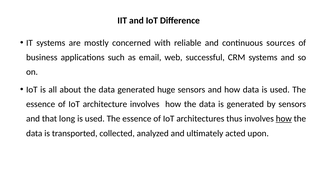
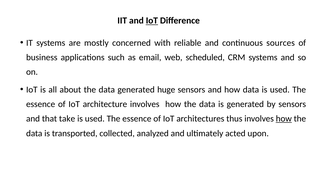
IoT underline: none -> present (152, 21)
successful: successful -> scheduled (205, 57)
long: long -> take (67, 119)
